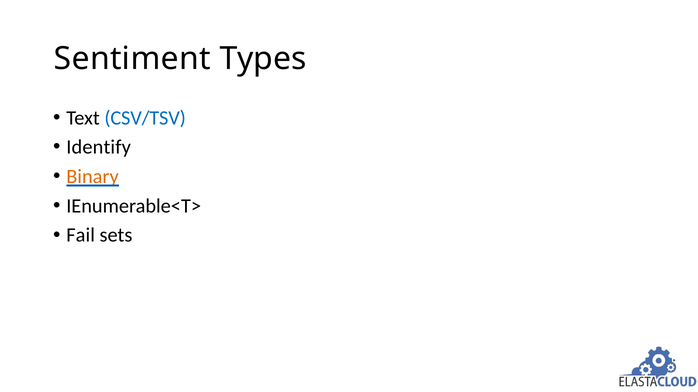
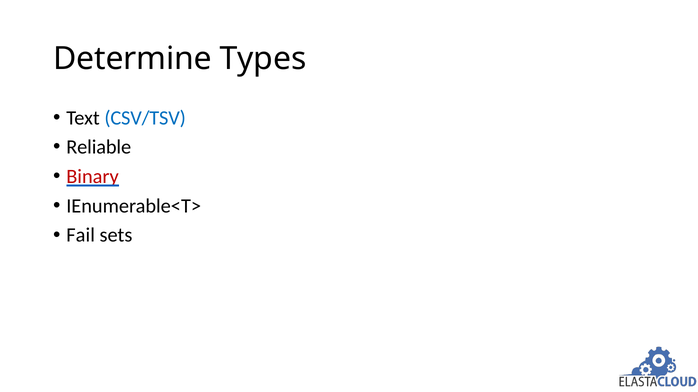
Sentiment: Sentiment -> Determine (133, 59)
Identify: Identify -> Reliable (99, 147)
Binary colour: orange -> red (93, 177)
